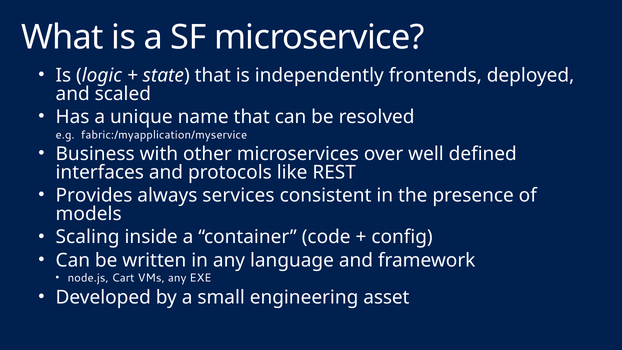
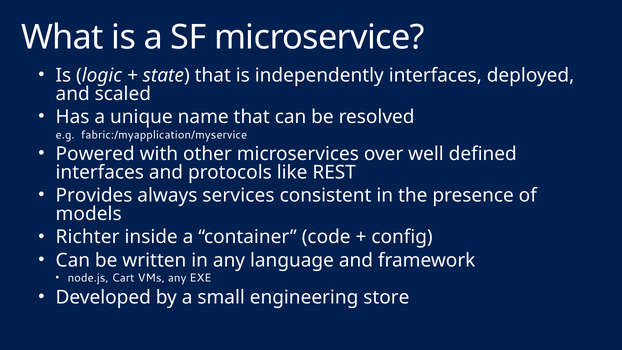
independently frontends: frontends -> interfaces (435, 75)
Business: Business -> Powered (95, 154)
Scaling: Scaling -> Richter (88, 237)
asset: asset -> store (386, 297)
